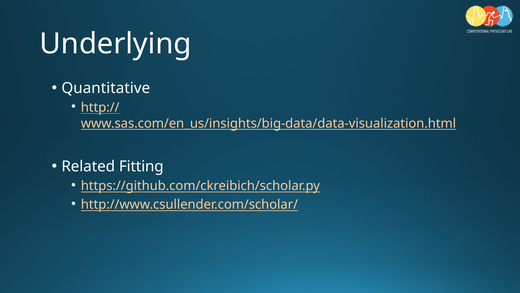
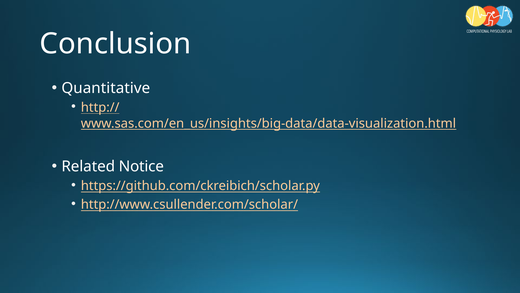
Underlying: Underlying -> Conclusion (115, 44)
Fitting: Fitting -> Notice (141, 166)
